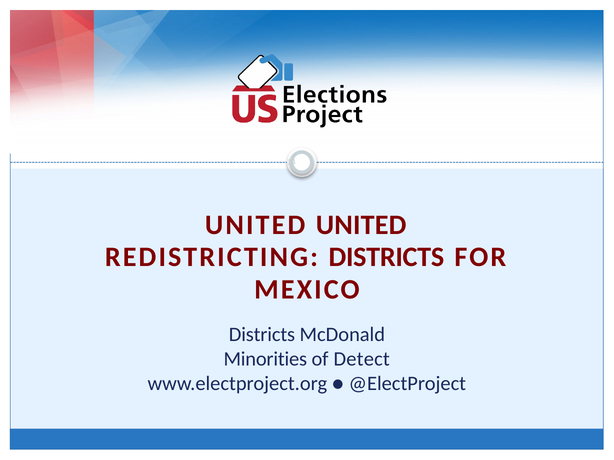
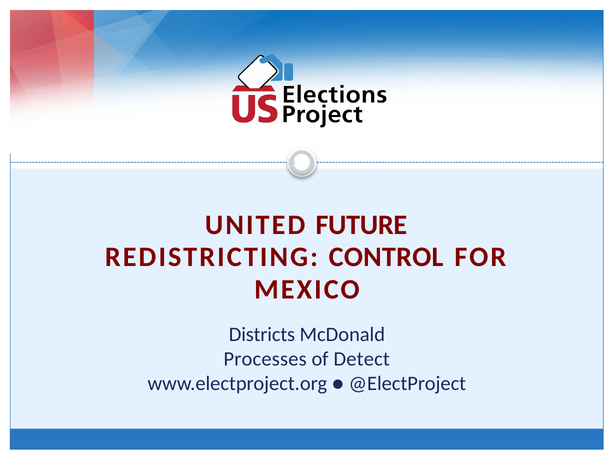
UNITED UNITED: UNITED -> FUTURE (361, 225)
REDISTRICTING DISTRICTS: DISTRICTS -> CONTROL (386, 257)
Minorities: Minorities -> Processes (265, 359)
